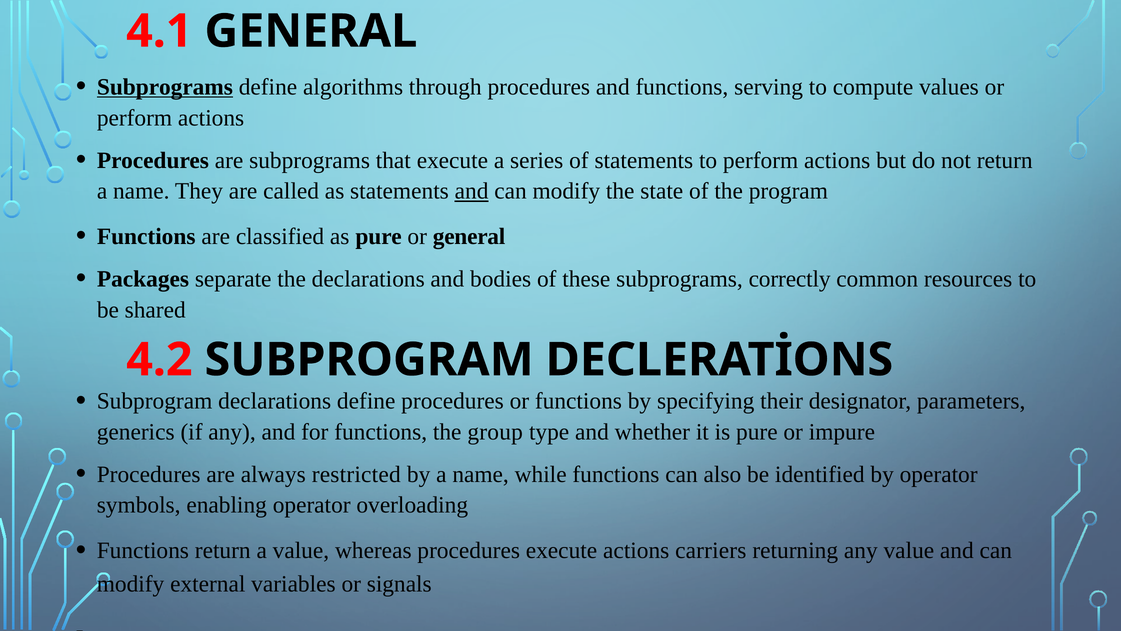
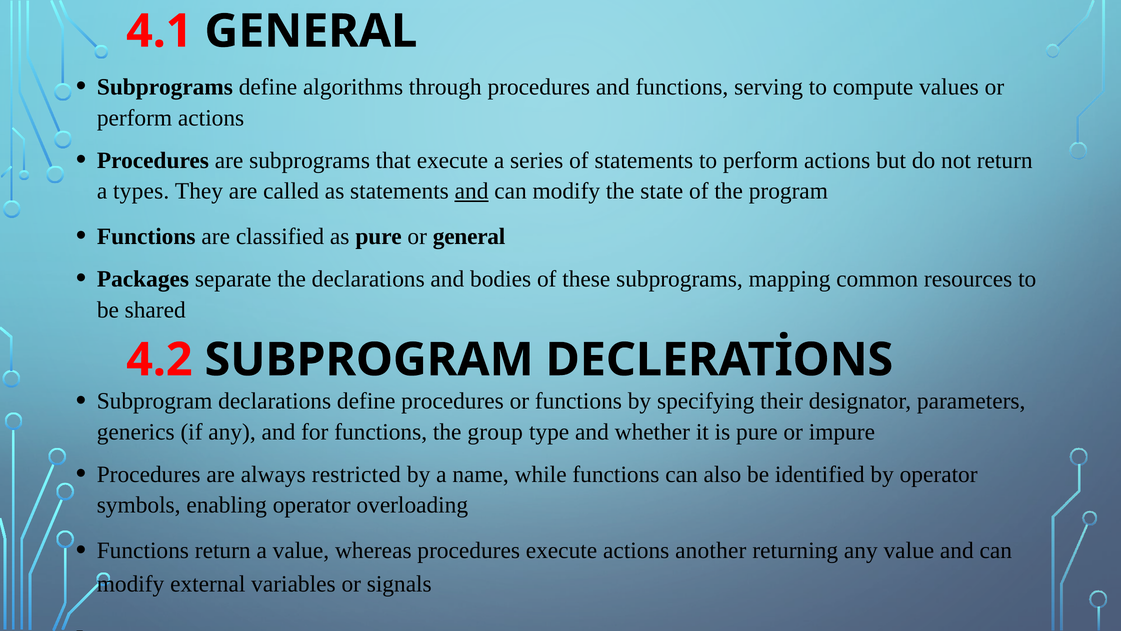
Subprograms underline: present -> none (165, 87)
name: name -> types (141, 191)
correctly: correctly -> mapping (790, 279)
carriers: carriers -> another (711, 550)
